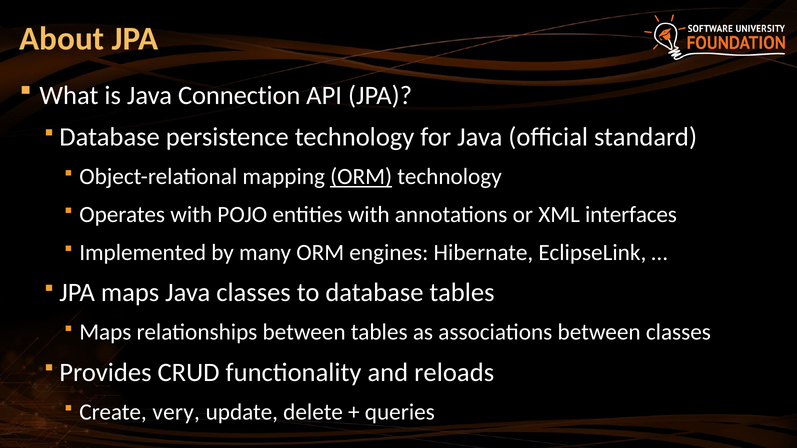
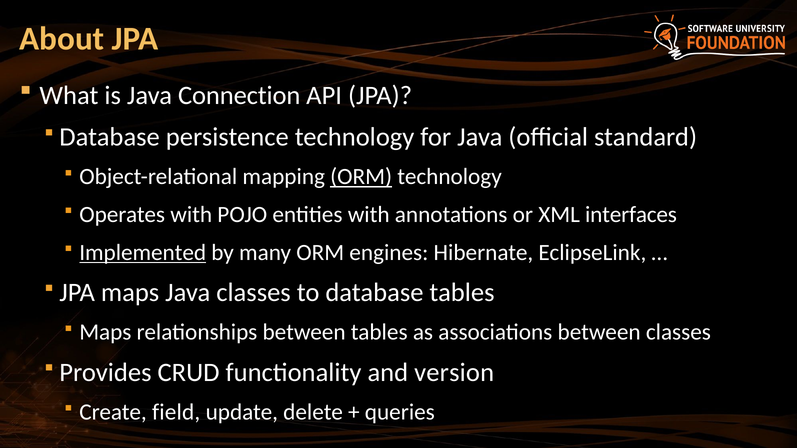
Implemented underline: none -> present (143, 253)
reloads: reloads -> version (454, 373)
very: very -> field (176, 412)
